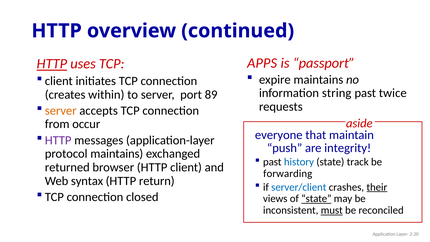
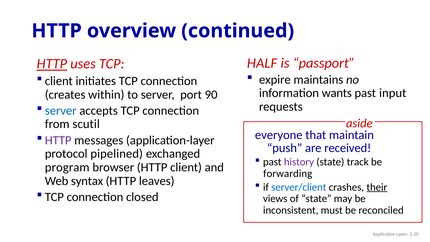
APPS: APPS -> HALF (262, 63)
string: string -> wants (337, 93)
twice: twice -> input (393, 93)
89: 89 -> 90 (211, 94)
server colour: orange -> blue (61, 111)
occur: occur -> scutil (86, 124)
integrity: integrity -> received (348, 148)
protocol maintains: maintains -> pipelined (117, 154)
history colour: blue -> purple (299, 162)
returned: returned -> program (67, 167)
return: return -> leaves (157, 181)
state underline: present -> none (316, 199)
must underline: present -> none (332, 210)
